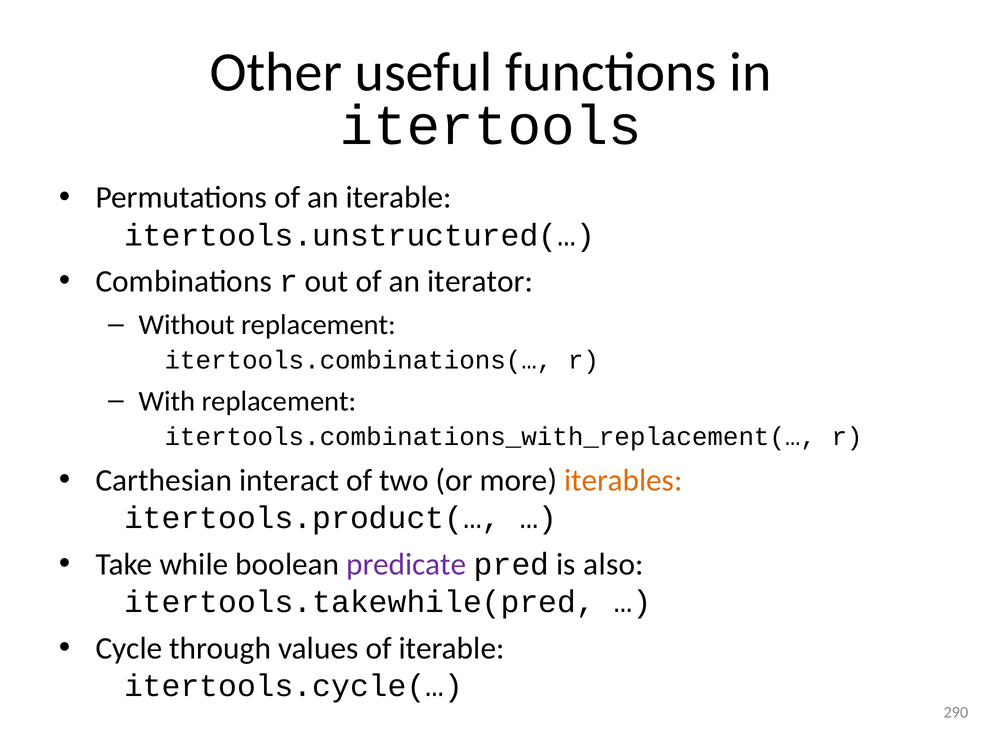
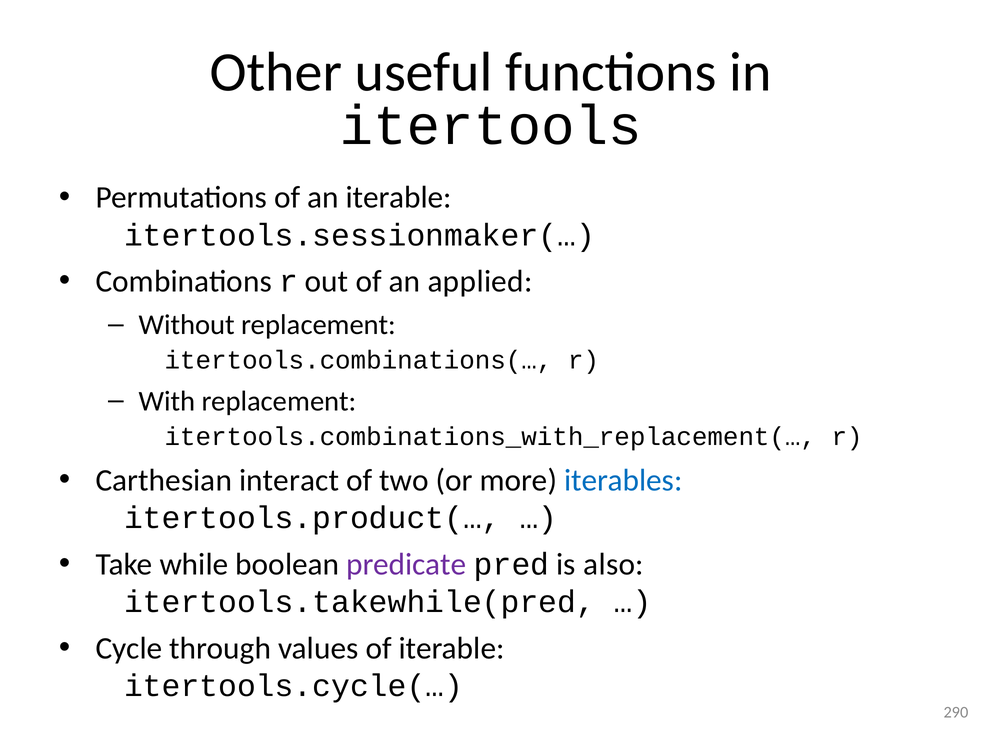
itertools.unstructured(…: itertools.unstructured(… -> itertools.sessionmaker(… (359, 235)
iterator: iterator -> applied (480, 282)
iterables colour: orange -> blue (623, 481)
